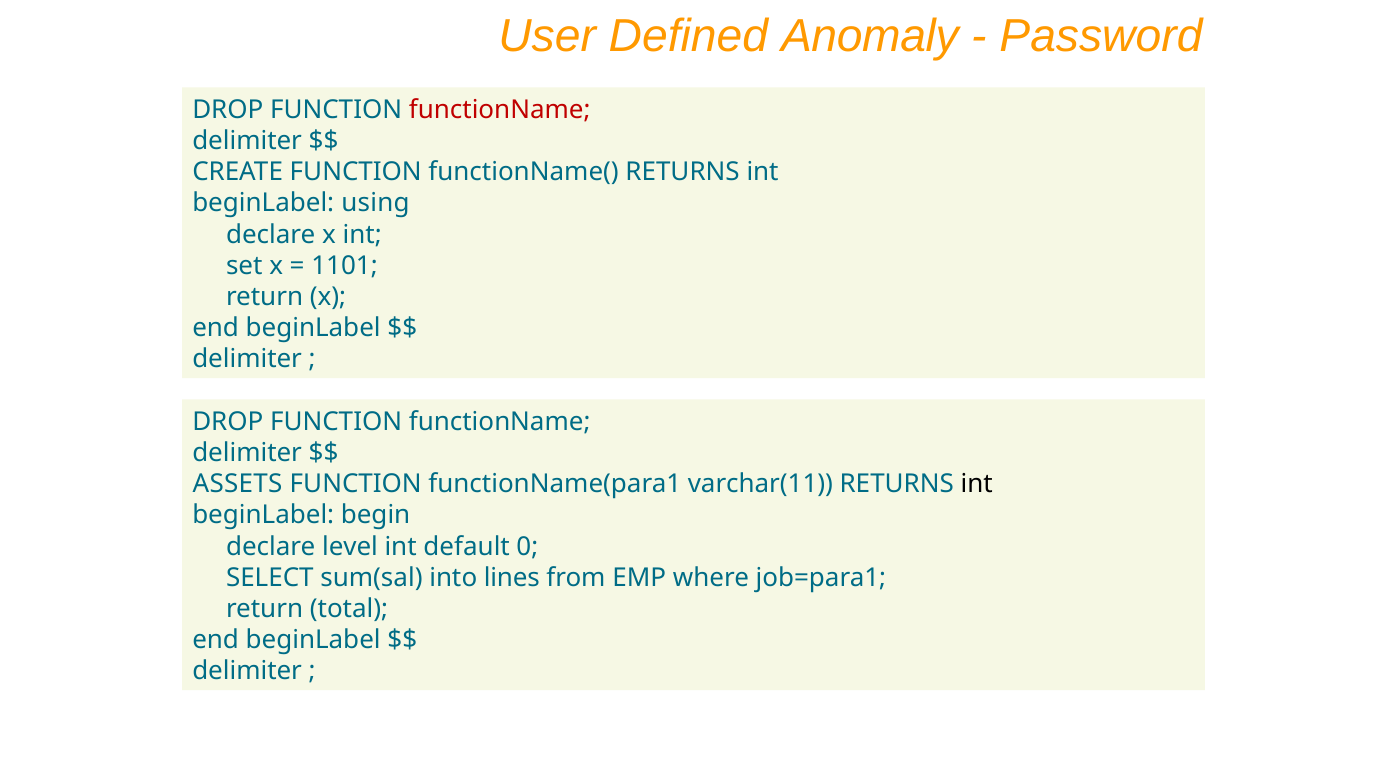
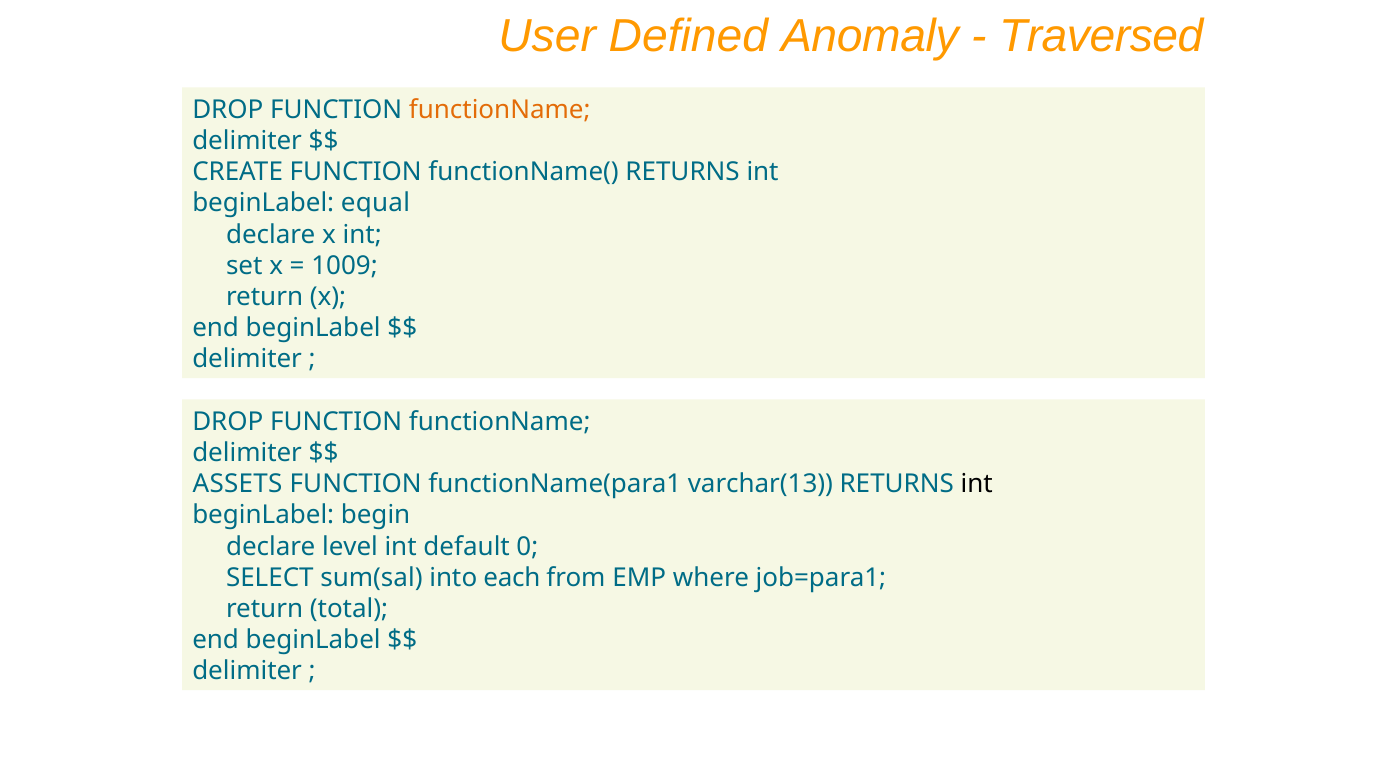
Password: Password -> Traversed (1101, 36)
functionName colour: red -> orange (500, 110)
using: using -> equal (375, 203)
1101: 1101 -> 1009 (345, 266)
varchar(11: varchar(11 -> varchar(13 (760, 484)
lines: lines -> each (512, 578)
